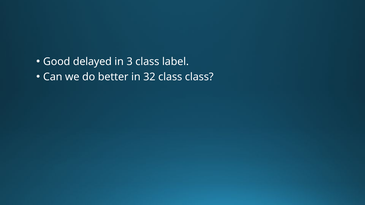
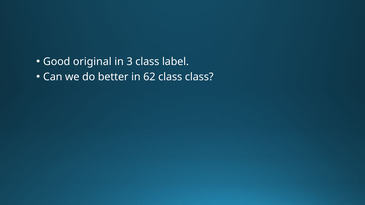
delayed: delayed -> original (92, 62)
32: 32 -> 62 (149, 77)
